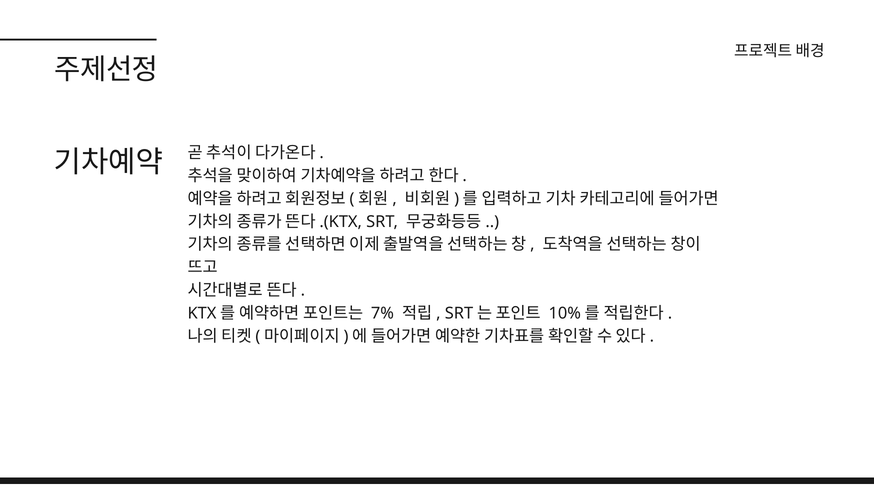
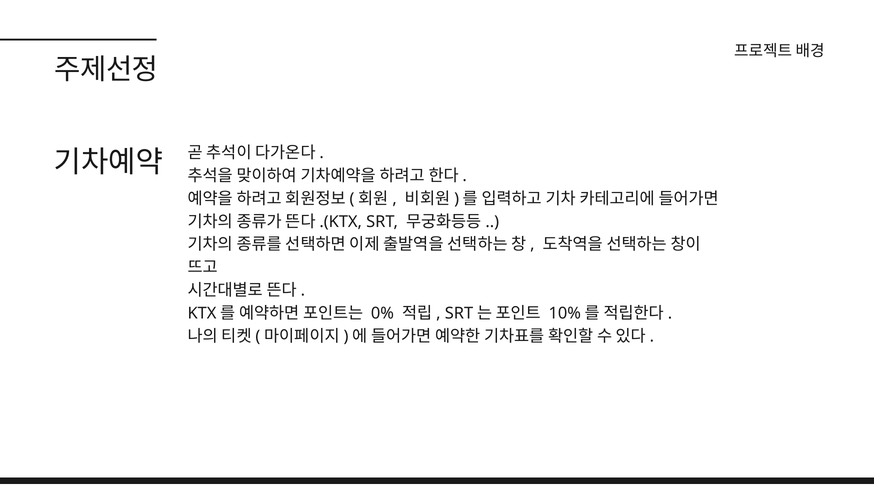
7%: 7% -> 0% (382, 314)
